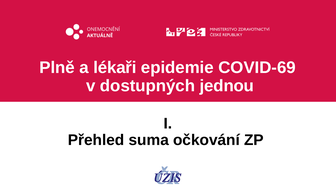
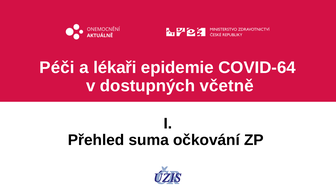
Plně: Plně -> Péči (57, 68)
COVID-69: COVID-69 -> COVID-64 (257, 68)
jednou: jednou -> včetně (227, 86)
